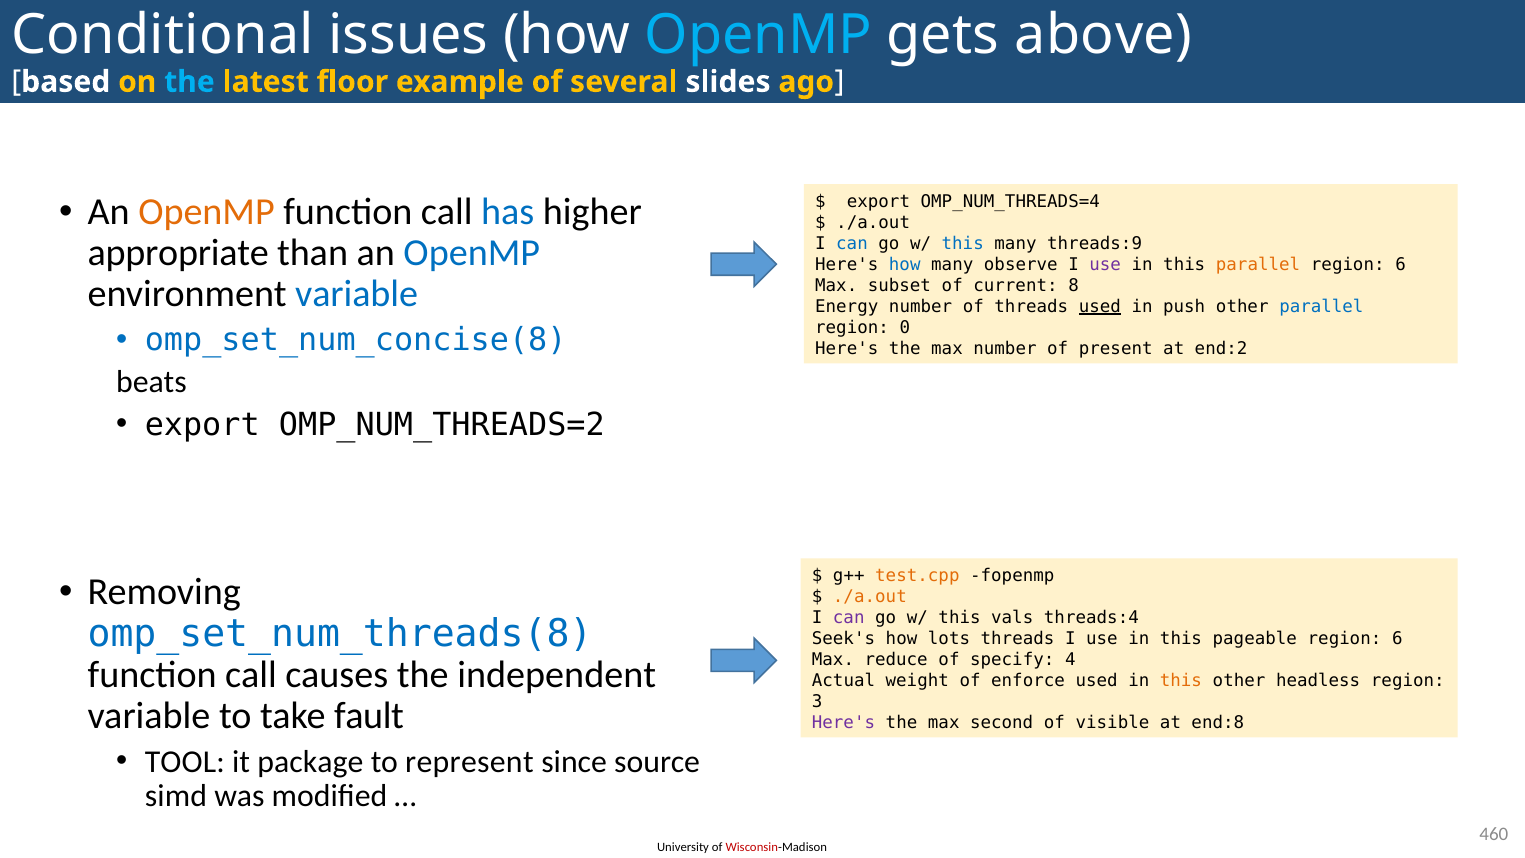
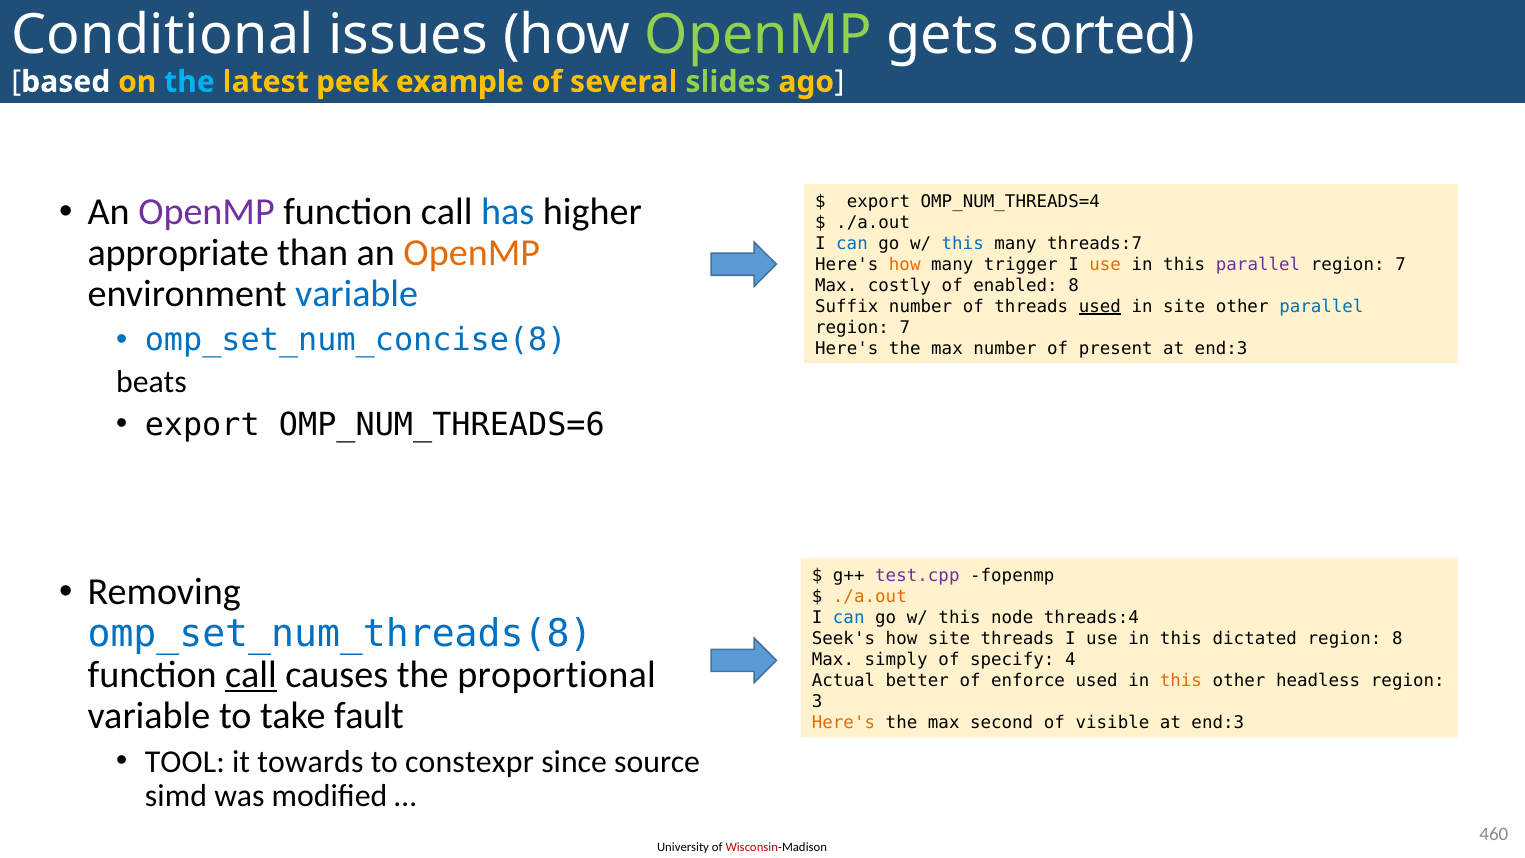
OpenMP colour: light blue -> light green (759, 35)
above: above -> sorted (1104, 35)
floor: floor -> peek (352, 82)
slides colour: white -> light green (728, 82)
OpenMP colour: orange -> purple (207, 212)
threads:9: threads:9 -> threads:7 (1095, 243)
OpenMP colour: blue -> orange (472, 253)
how colour: blue -> orange (905, 264)
observe: observe -> trigger (1021, 264)
use colour: purple -> orange (1105, 264)
parallel colour: orange -> purple (1258, 264)
6: 6 -> 7 (1401, 264)
subset: subset -> costly (899, 285)
current: current -> enabled (1015, 285)
Energy: Energy -> Suffix (847, 306)
in push: push -> site (1184, 306)
0: 0 -> 7 (905, 327)
end:2: end:2 -> end:3 (1221, 348)
OMP_NUM_THREADS=2: OMP_NUM_THREADS=2 -> OMP_NUM_THREADS=6 (442, 424)
test.cpp colour: orange -> purple (917, 576)
can colour: purple -> blue (849, 617)
vals: vals -> node (1012, 617)
how lots: lots -> site (949, 638)
pageable: pageable -> dictated (1255, 638)
6: 6 -> 8 (1397, 638)
reduce: reduce -> simply (896, 659)
call underline: none -> present (251, 675)
independent: independent -> proportional (557, 675)
weight: weight -> better (917, 680)
Here's colour: purple -> orange (844, 722)
end:8: end:8 -> end:3 (1218, 722)
package: package -> towards (310, 761)
represent: represent -> constexpr (469, 761)
